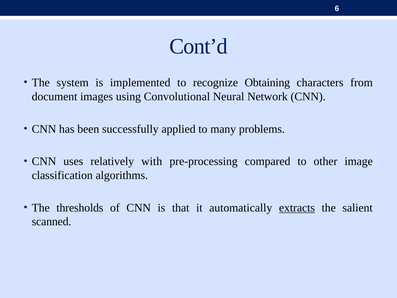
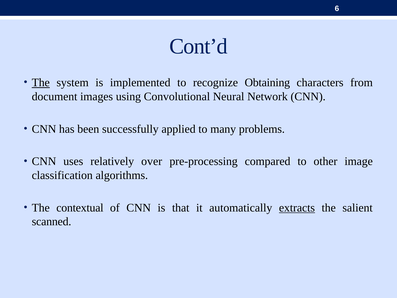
The underline: none -> present (41, 83)
with: with -> over (152, 161)
thresholds: thresholds -> contextual (80, 208)
